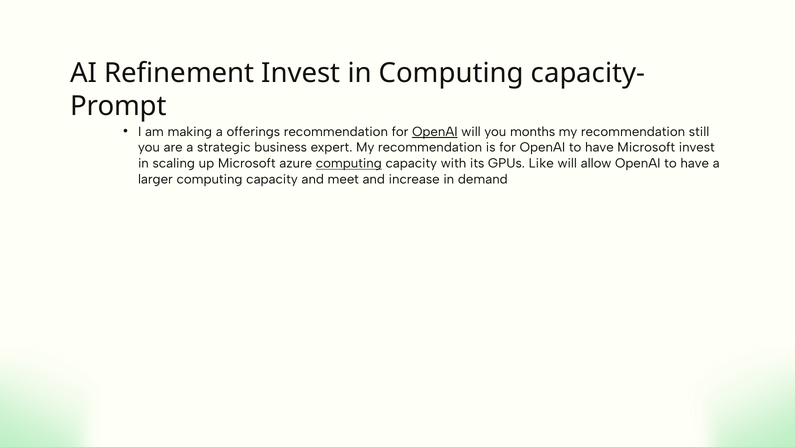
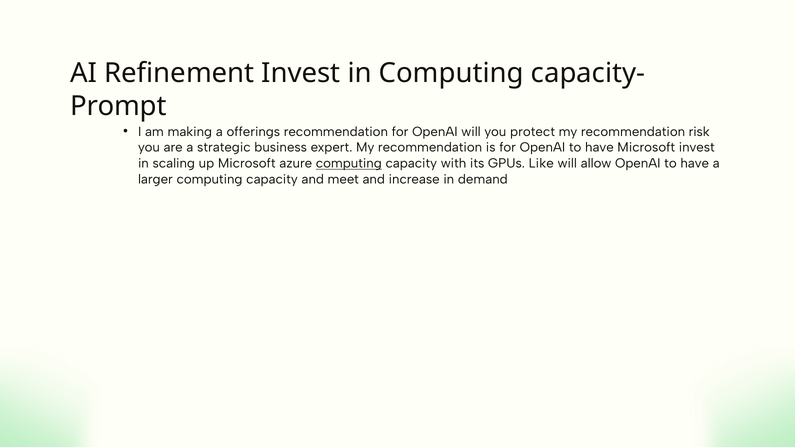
OpenAI underline: present -> none (435, 132)
months: months -> protect (533, 132)
still: still -> risk (699, 132)
